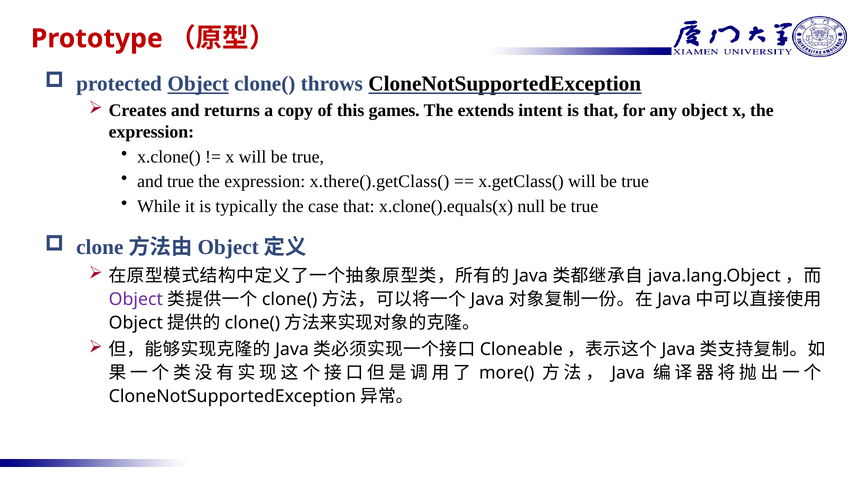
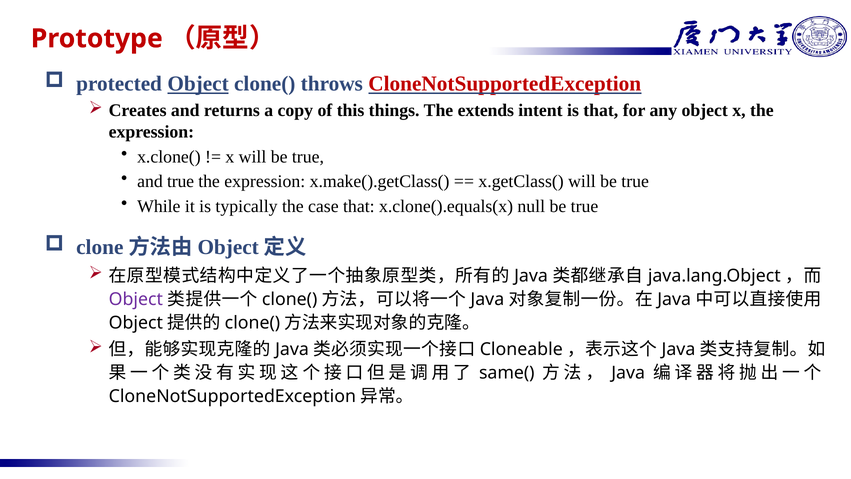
CloneNotSupportedException colour: black -> red (505, 84)
games: games -> things (394, 110)
x.there().getClass(: x.there().getClass( -> x.make().getClass( (380, 181)
more(: more( -> same( (507, 373)
